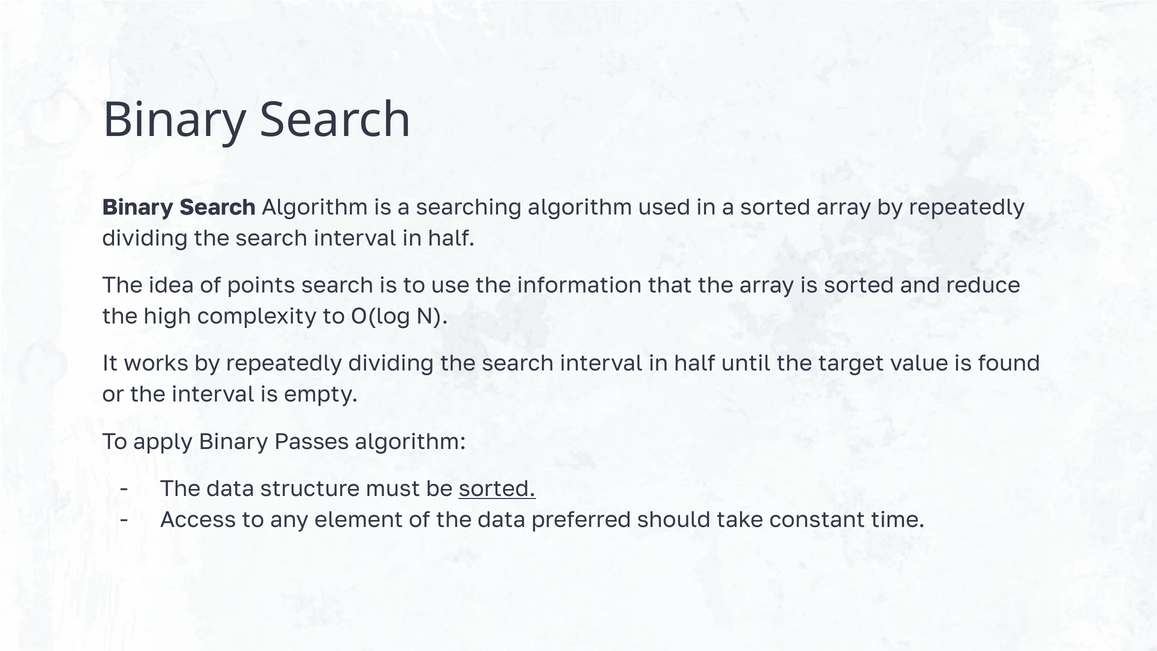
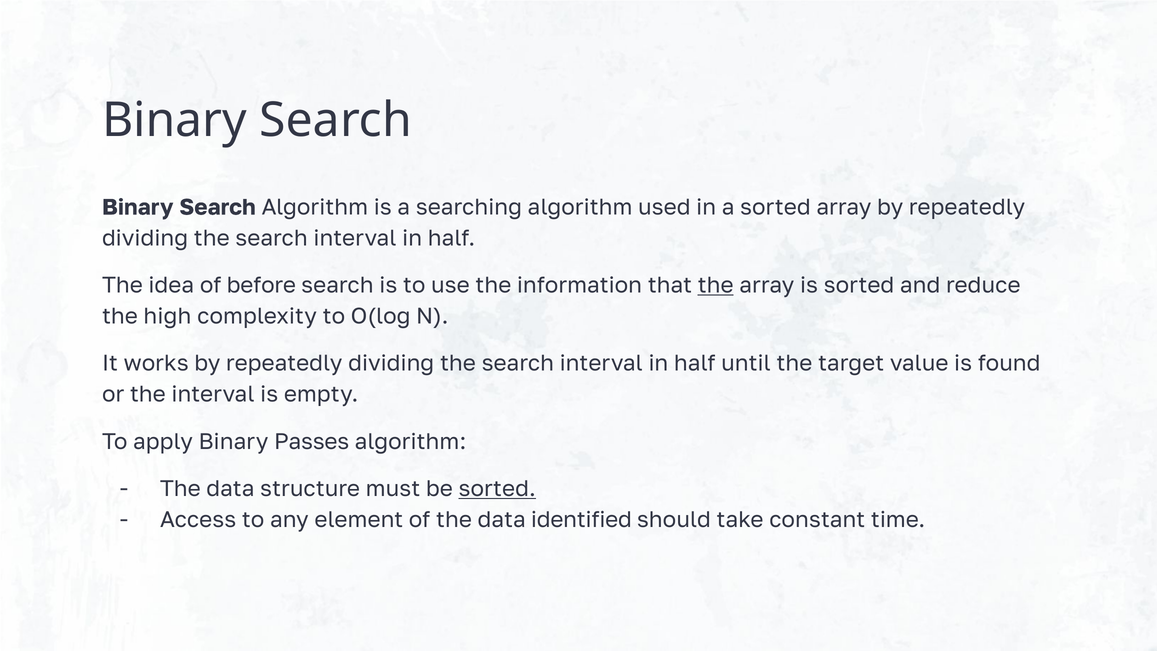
points: points -> before (261, 285)
the underline: none -> present (716, 285)
preferred: preferred -> identified (581, 520)
